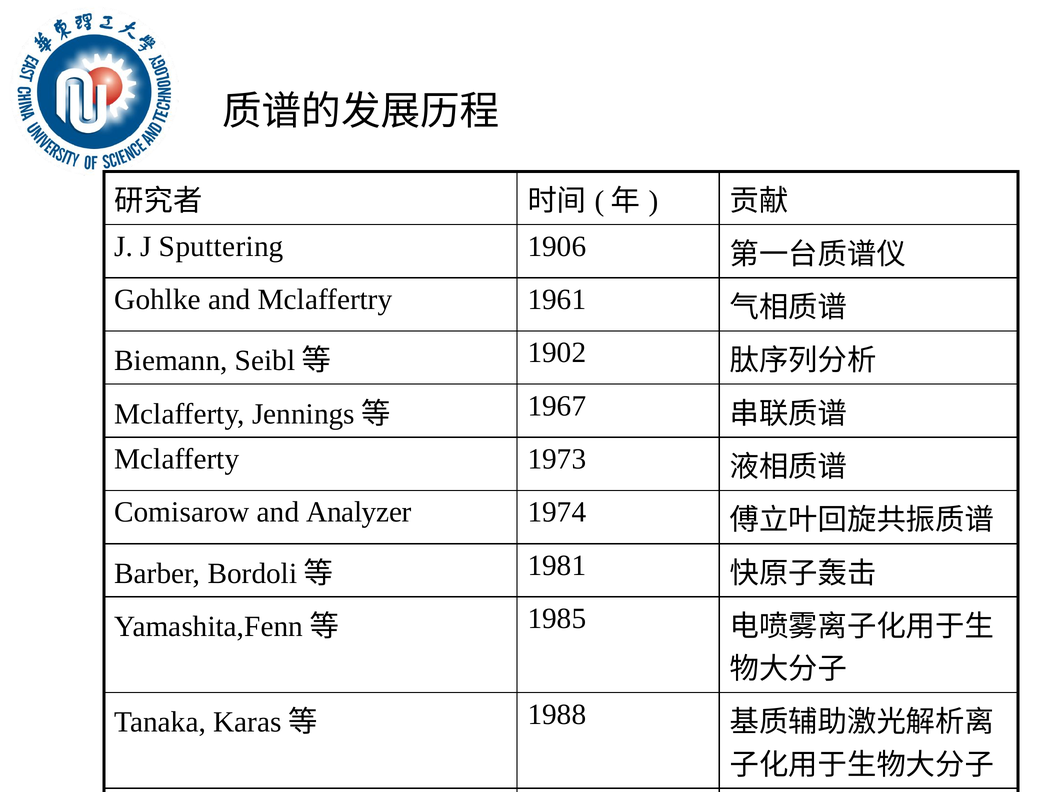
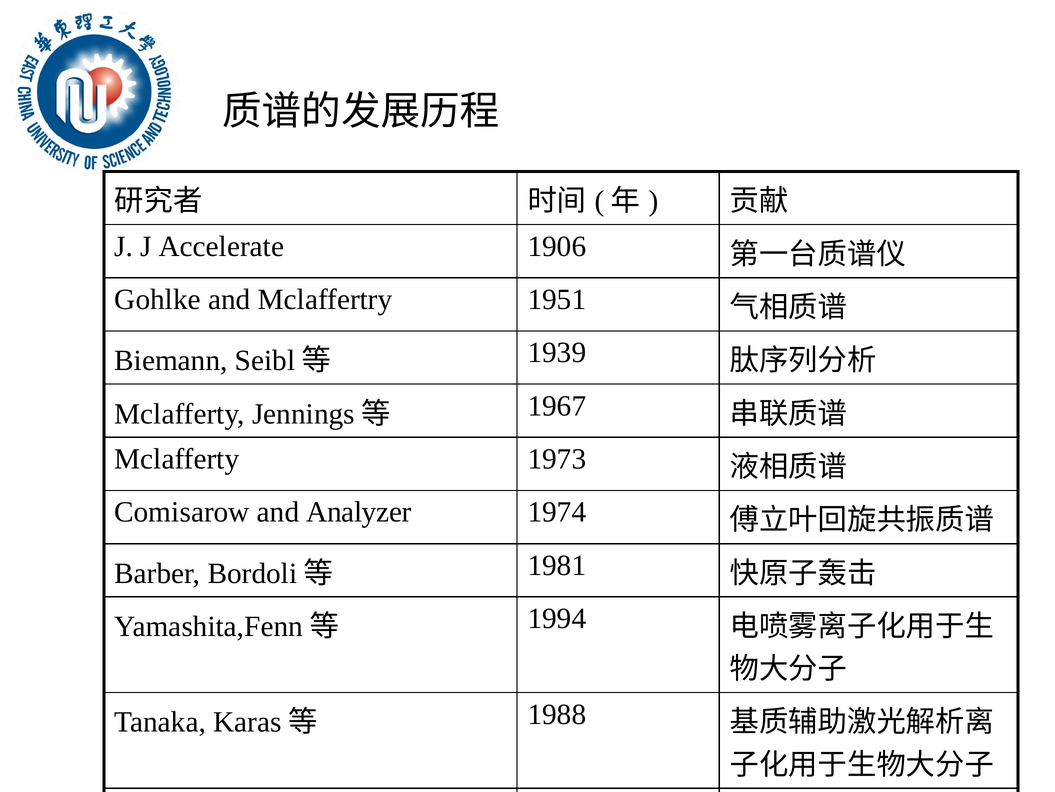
Sputtering: Sputtering -> Accelerate (221, 246)
1961: 1961 -> 1951 (557, 299)
1902: 1902 -> 1939 (557, 352)
1985: 1985 -> 1994 (557, 618)
